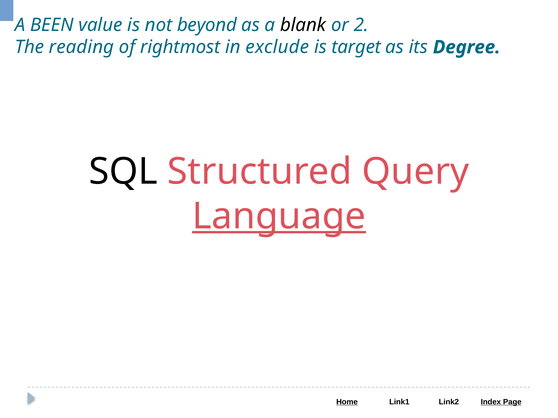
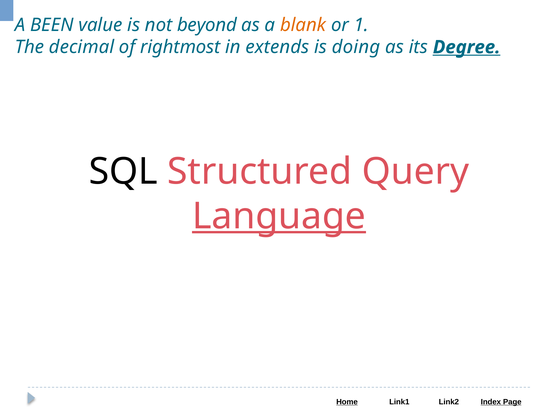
blank colour: black -> orange (303, 25)
2: 2 -> 1 (361, 25)
reading: reading -> decimal (82, 47)
exclude: exclude -> extends (277, 47)
target: target -> doing (356, 47)
Degree underline: none -> present (467, 47)
